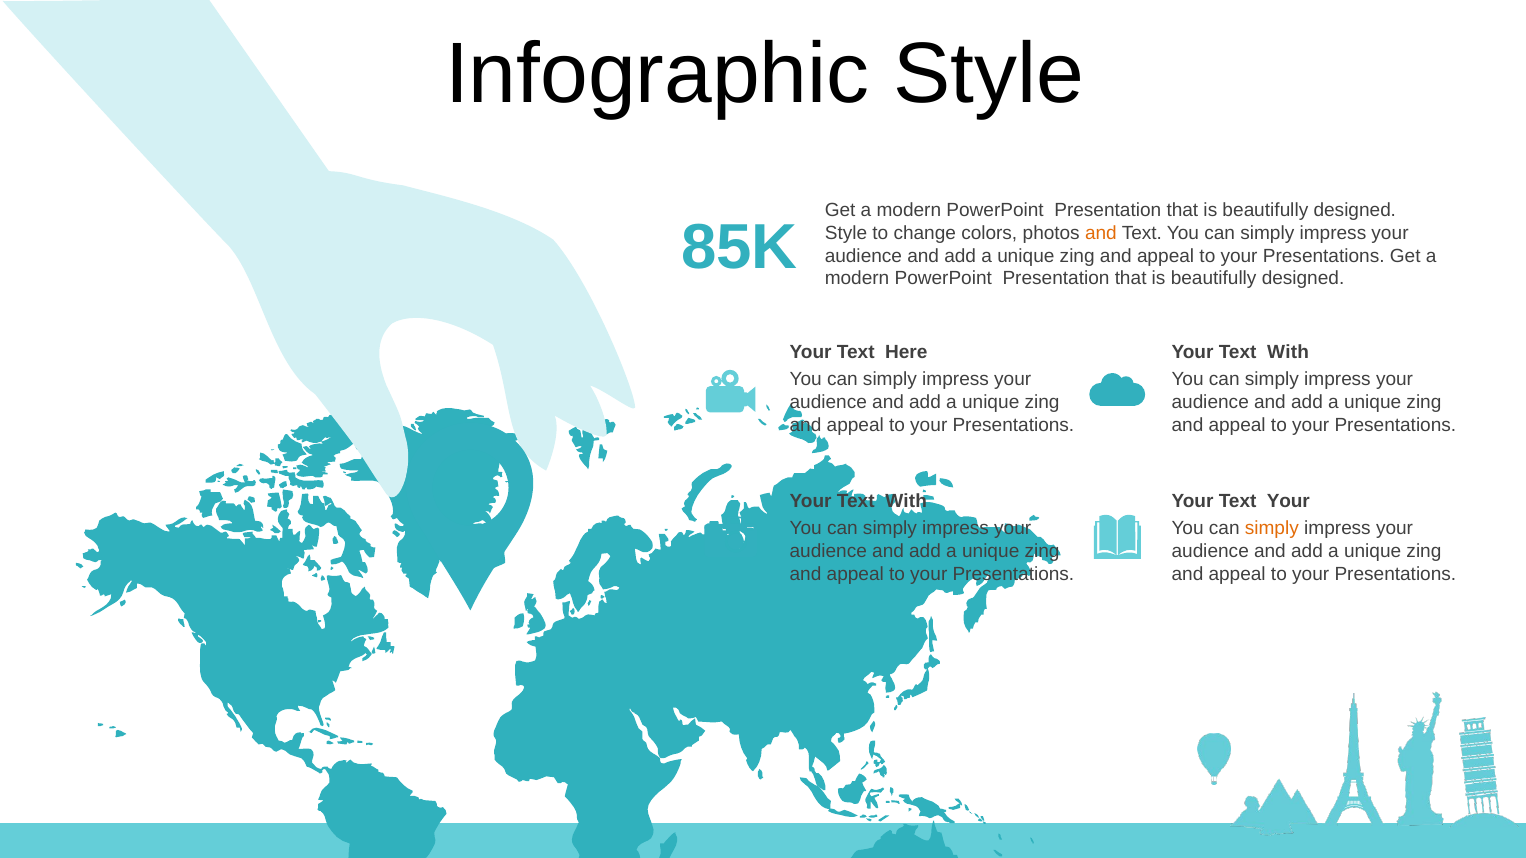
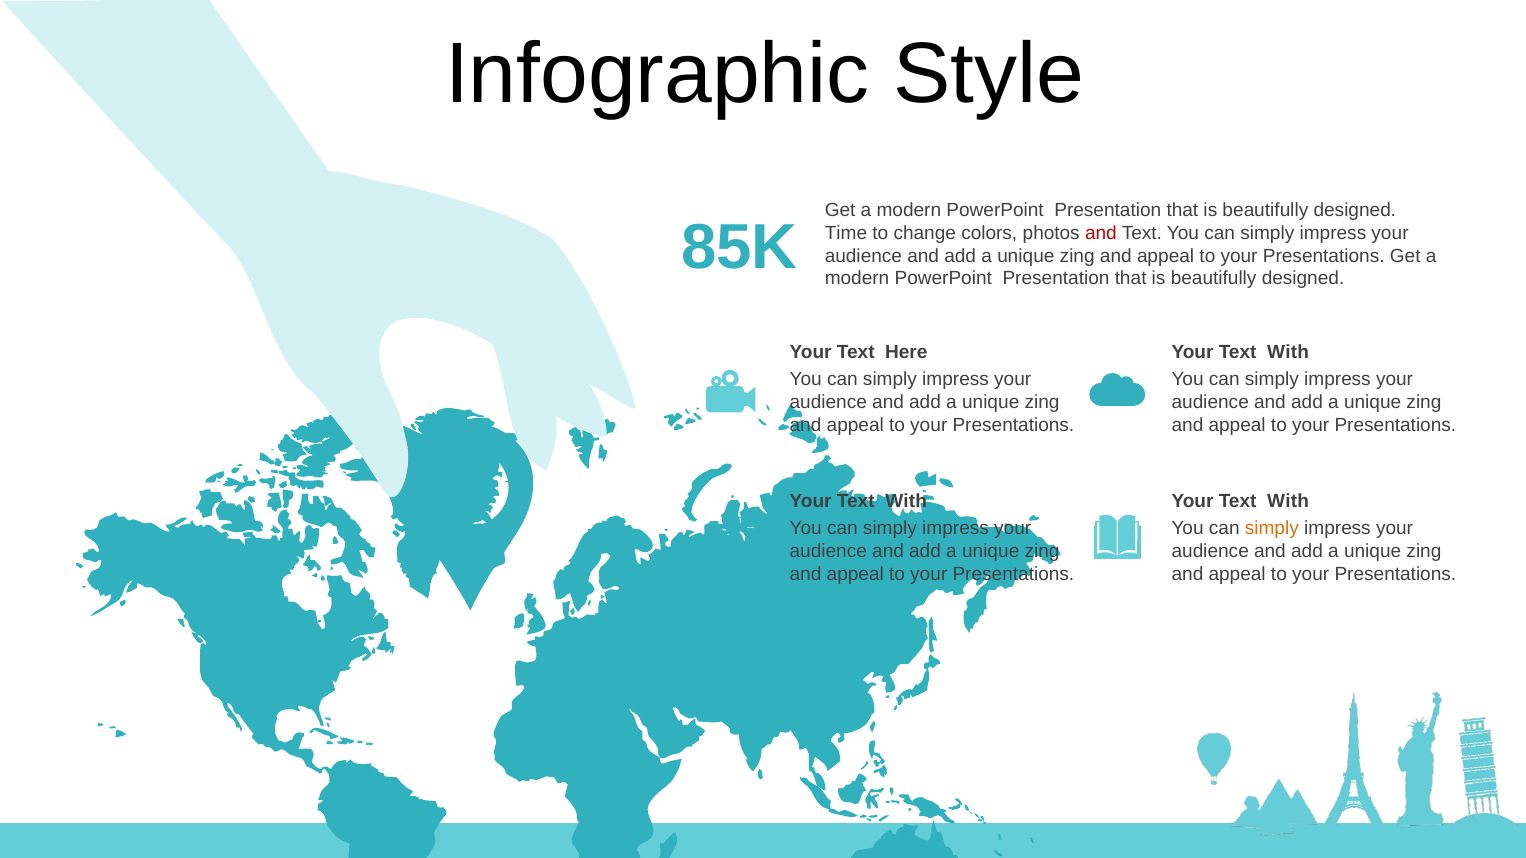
Style: Style -> Time (846, 233)
and colour: orange -> red (1101, 233)
Your: Your -> With (1288, 502)
